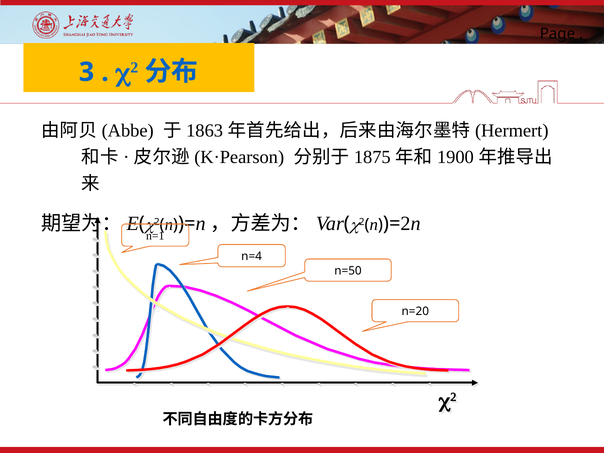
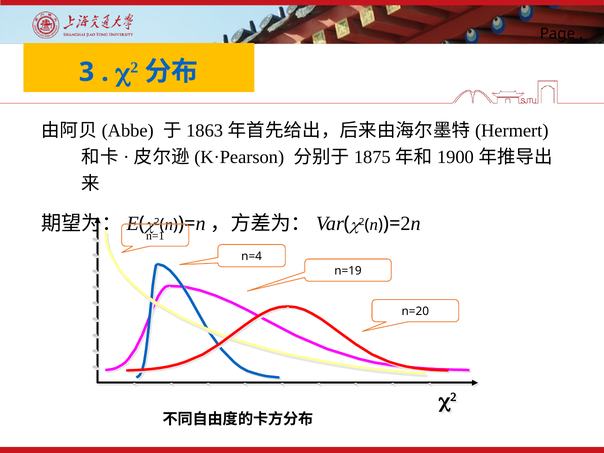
n=50: n=50 -> n=19 (348, 271)
